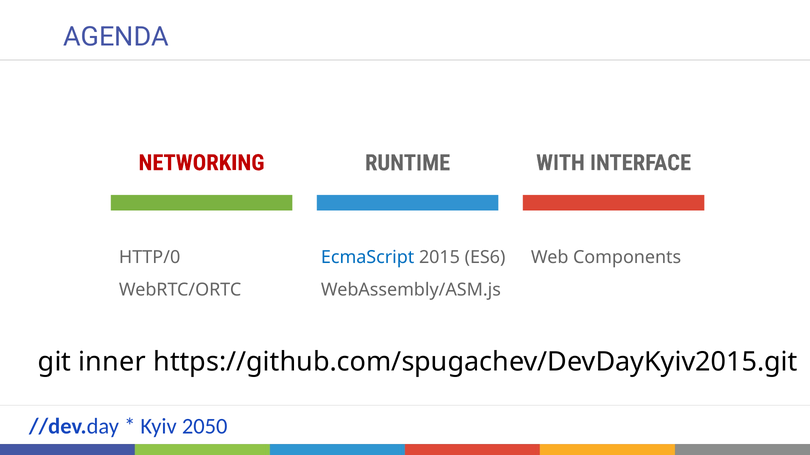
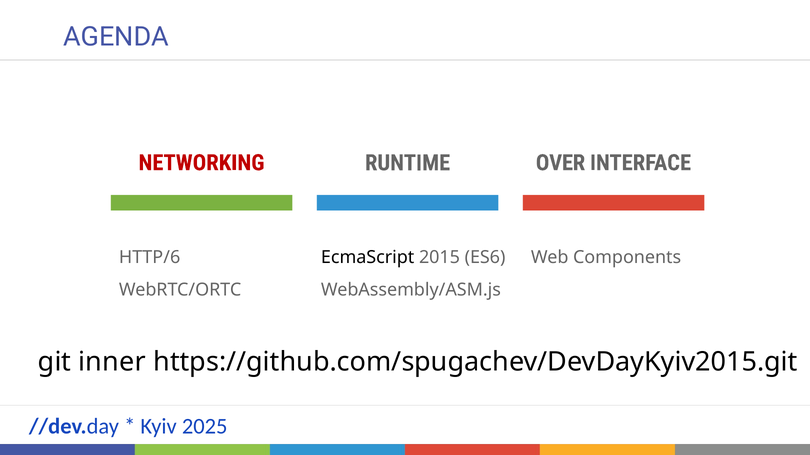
WITH: WITH -> OVER (561, 163)
HTTP/0: HTTP/0 -> HTTP/6 (150, 258)
EcmaScript colour: blue -> black (368, 258)
2050: 2050 -> 2025 (205, 427)
